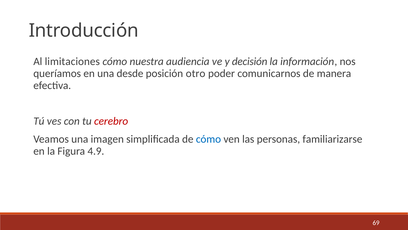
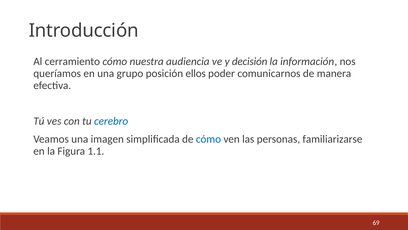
limitaciones: limitaciones -> cerramiento (72, 61)
desde: desde -> grupo (130, 73)
otro: otro -> ellos (196, 73)
cerebro colour: red -> blue (111, 121)
4.9: 4.9 -> 1.1 (96, 151)
